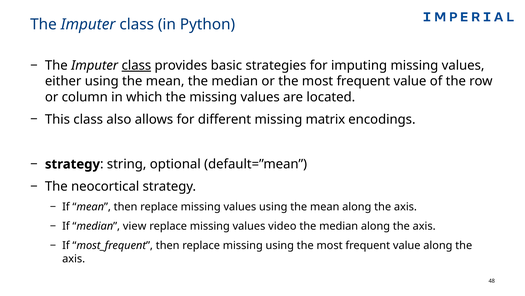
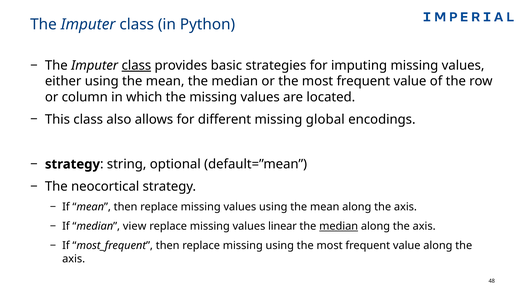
matrix: matrix -> global (325, 119)
video: video -> linear (282, 226)
median underline: none -> present (339, 226)
